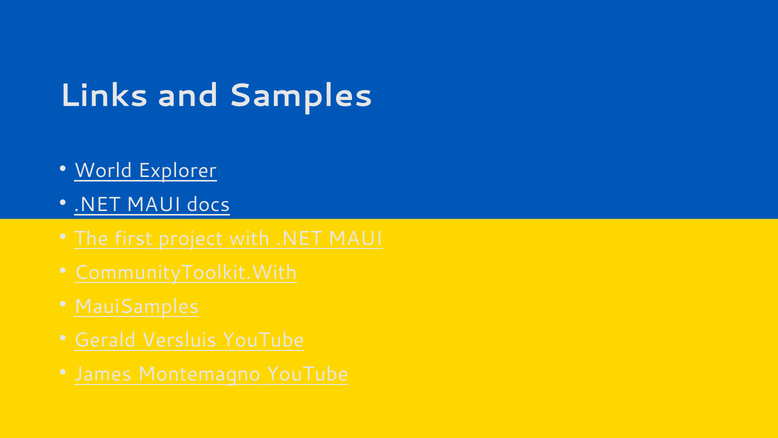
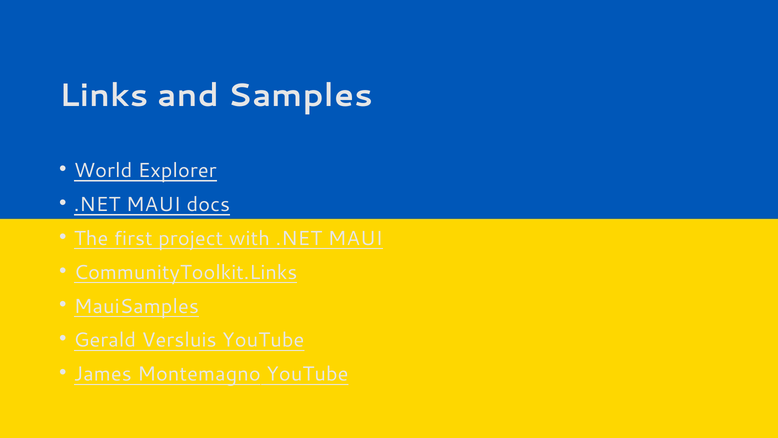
CommunityToolkit.With: CommunityToolkit.With -> CommunityToolkit.Links (186, 272)
